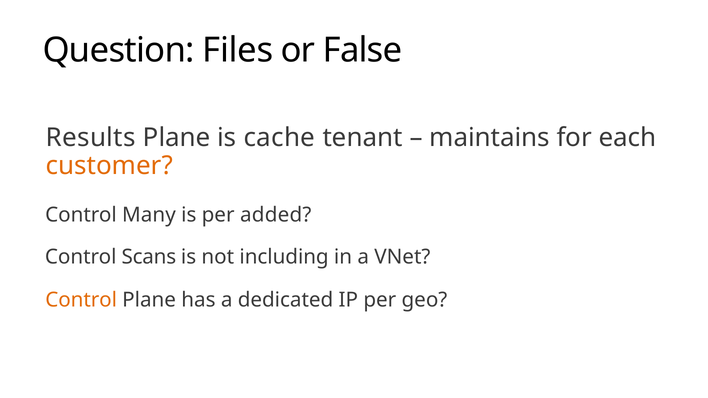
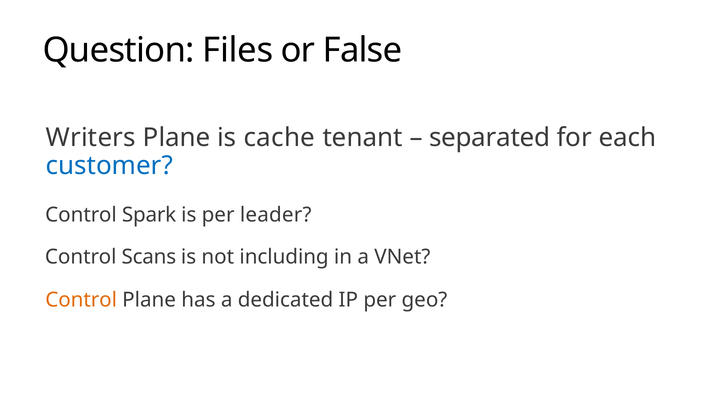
Results: Results -> Writers (91, 138)
maintains: maintains -> separated (490, 138)
customer colour: orange -> blue (109, 166)
Many: Many -> Spark (149, 215)
added: added -> leader (276, 215)
